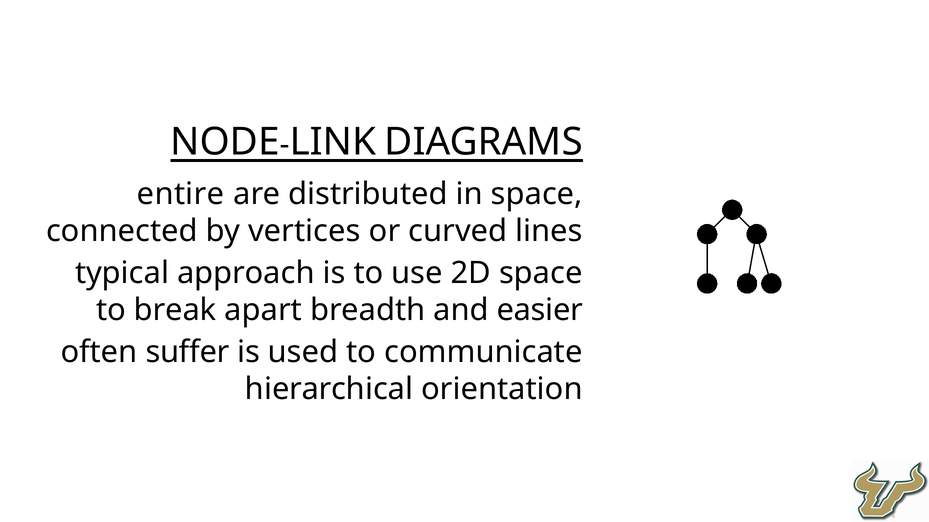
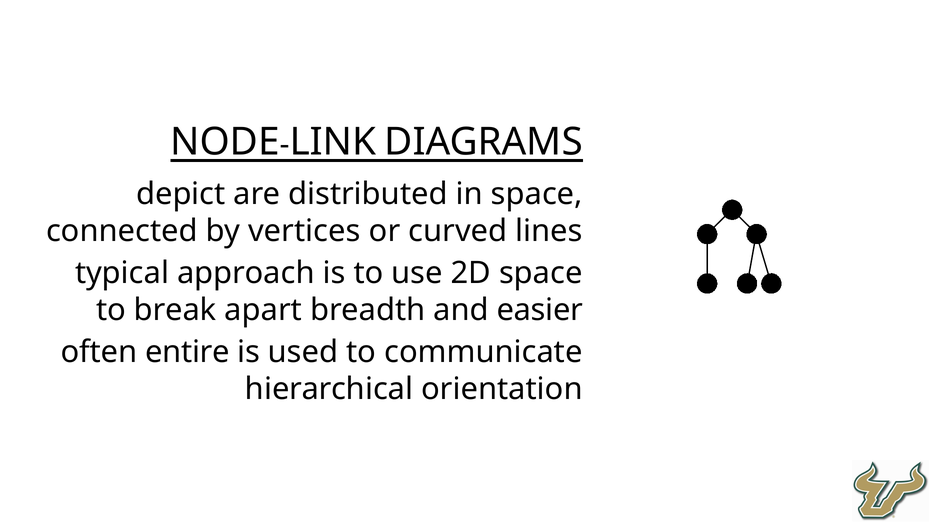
entire: entire -> depict (181, 194)
suffer: suffer -> entire (187, 353)
